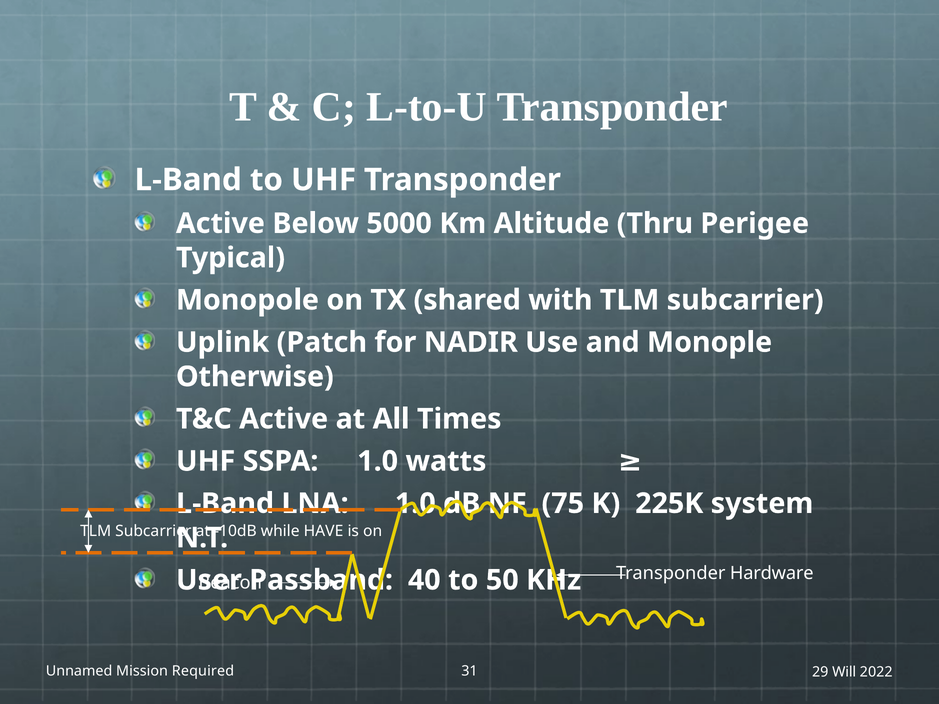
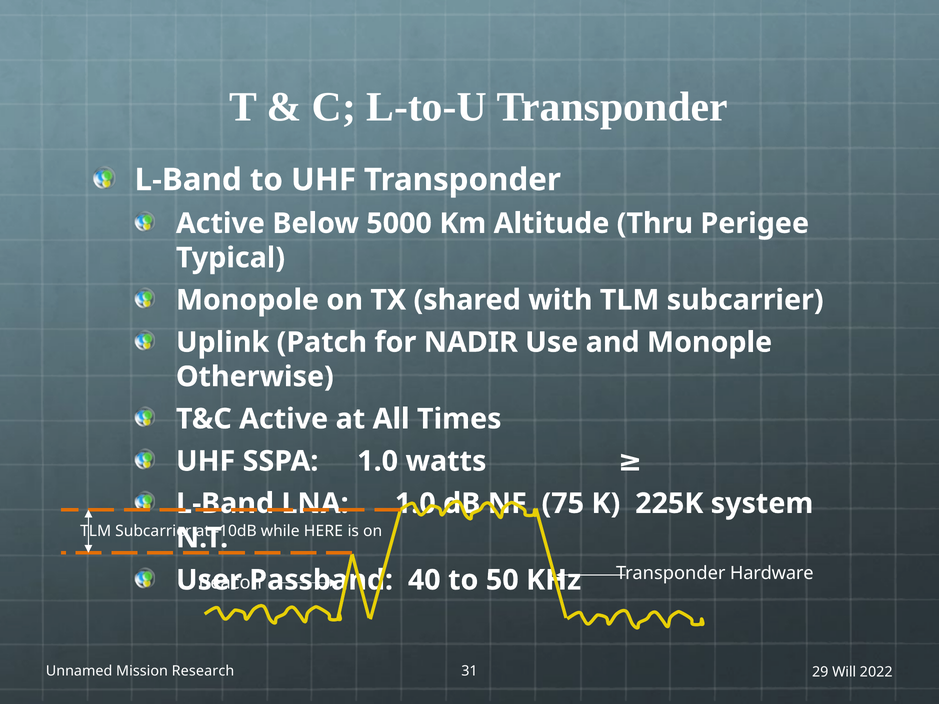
HAVE: HAVE -> HERE (323, 532)
Required: Required -> Research (203, 671)
